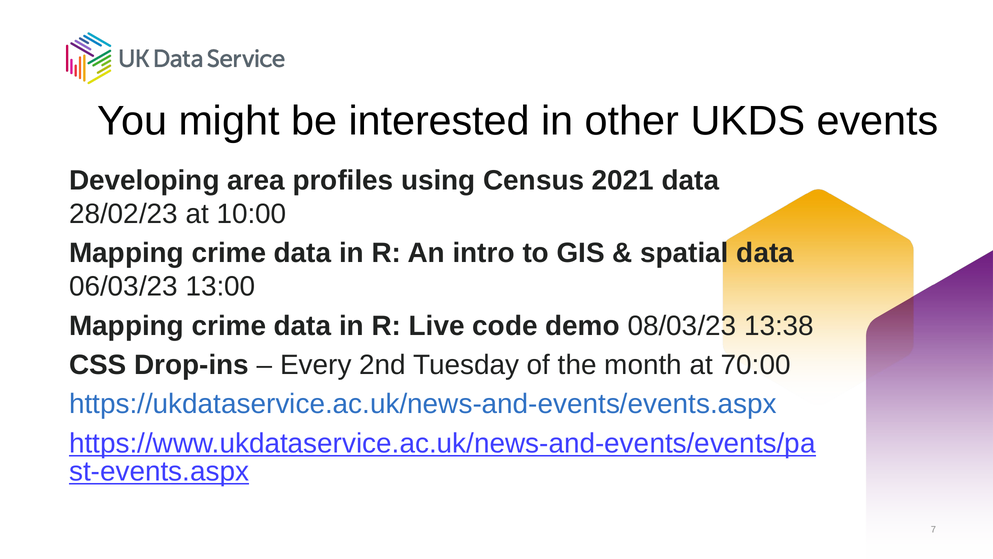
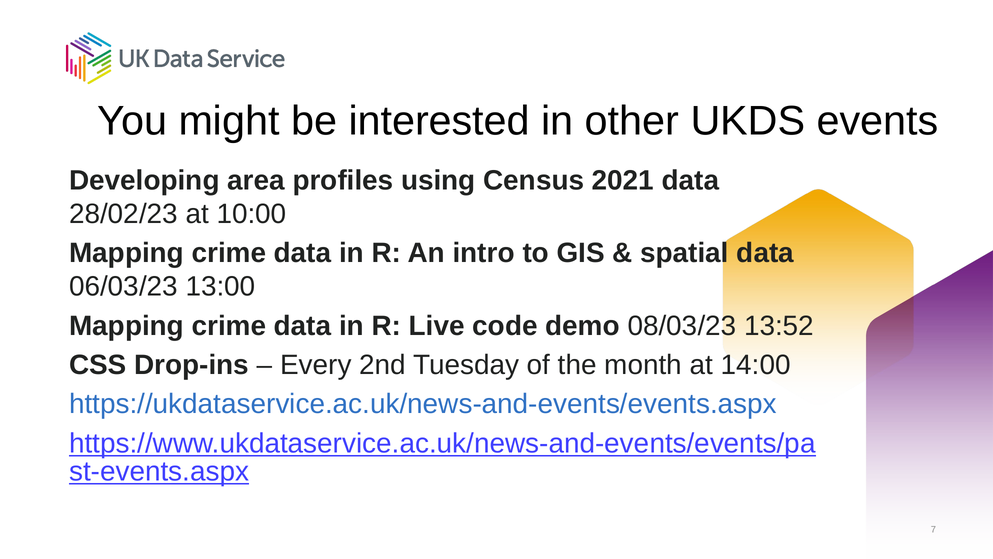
13:38: 13:38 -> 13:52 (779, 326)
70:00: 70:00 -> 14:00 (756, 365)
